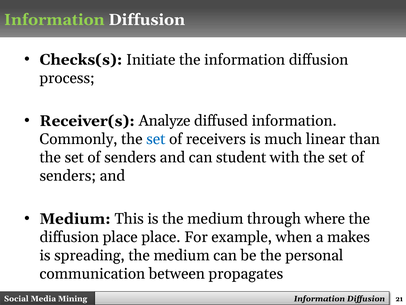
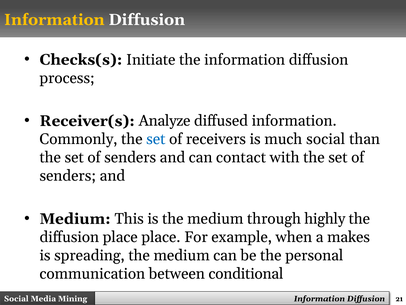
Information colour: light green -> yellow (54, 20)
much linear: linear -> social (326, 139)
student: student -> contact (241, 157)
where: where -> highly (325, 219)
propagates: propagates -> conditional (246, 273)
